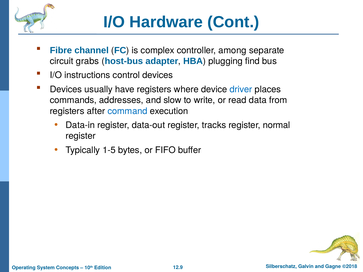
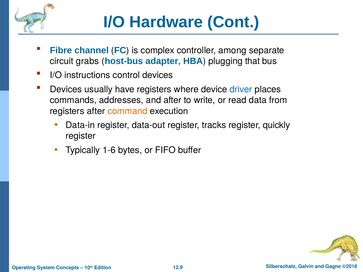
find: find -> that (252, 61)
and slow: slow -> after (172, 100)
command colour: blue -> orange (128, 111)
normal: normal -> quickly (277, 125)
1-5: 1-5 -> 1-6 (109, 150)
